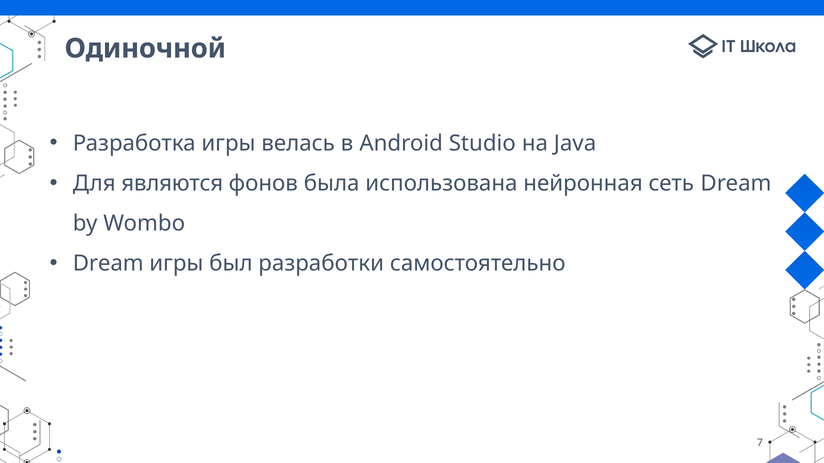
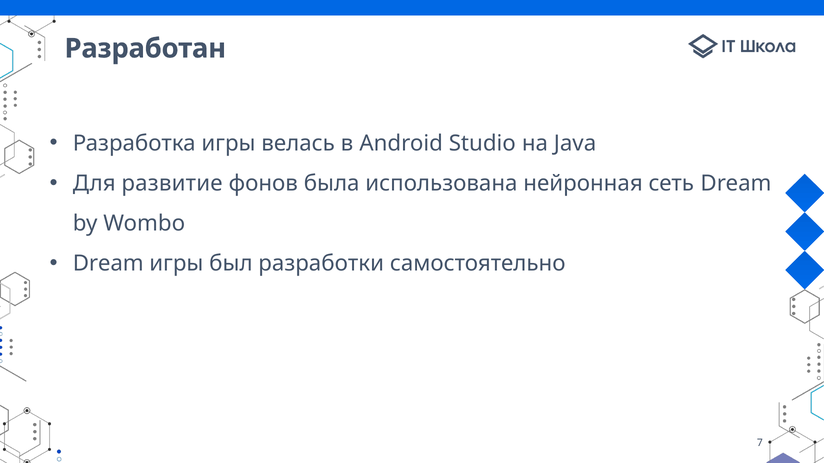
Одиночной: Одиночной -> Разработан (145, 49)
являются: являются -> развитие (172, 184)
